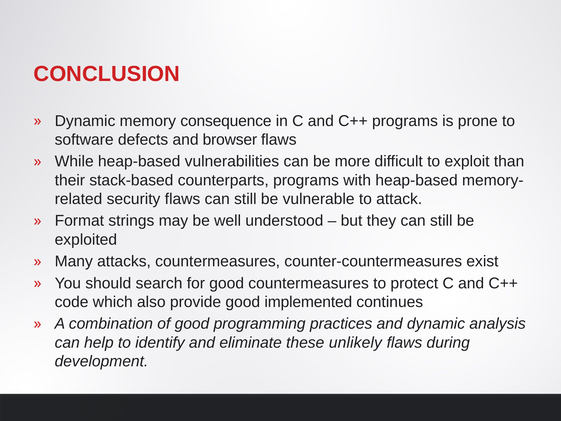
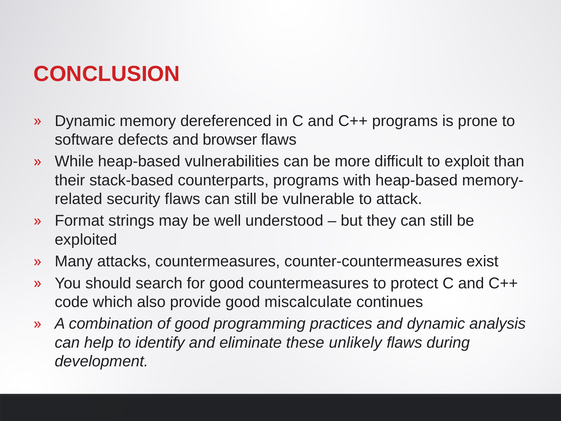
consequence: consequence -> dereferenced (226, 121)
implemented: implemented -> miscalculate (308, 302)
